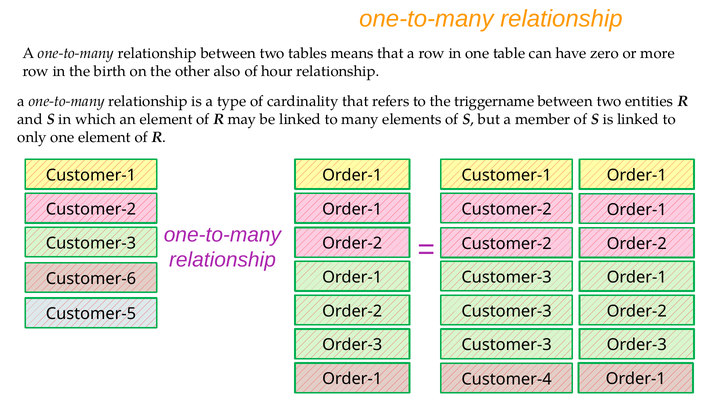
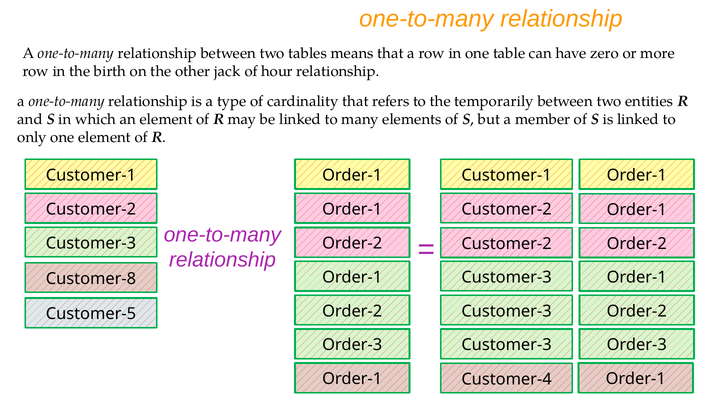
also: also -> jack (227, 71)
triggername: triggername -> temporarily (494, 102)
Customer-6: Customer-6 -> Customer-8 (91, 278)
